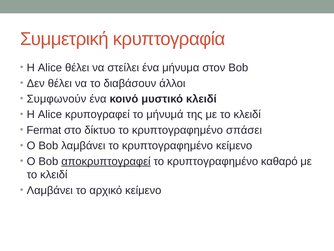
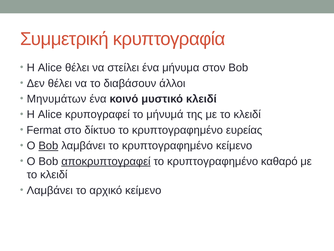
Συμφωνούν: Συμφωνούν -> Μηνυμάτων (57, 99)
σπάσει: σπάσει -> ευρείας (244, 130)
Bob underline: none -> present (48, 145)
